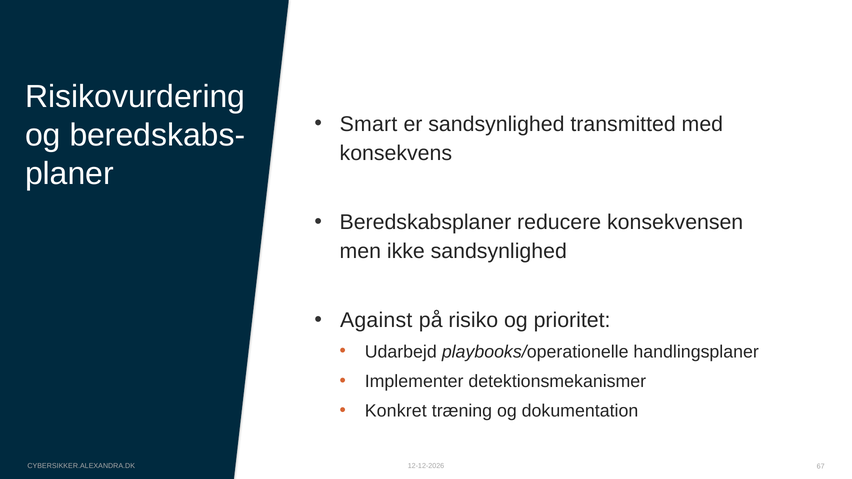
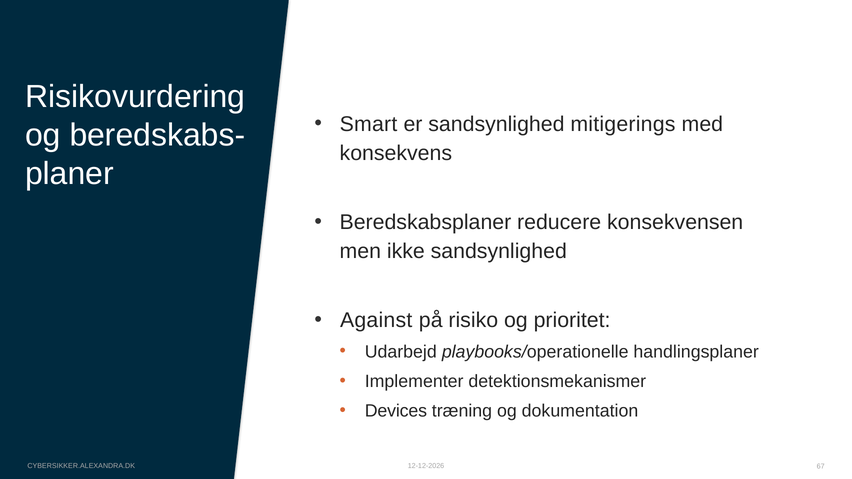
transmitted: transmitted -> mitigerings (623, 124)
Konkret: Konkret -> Devices (396, 411)
